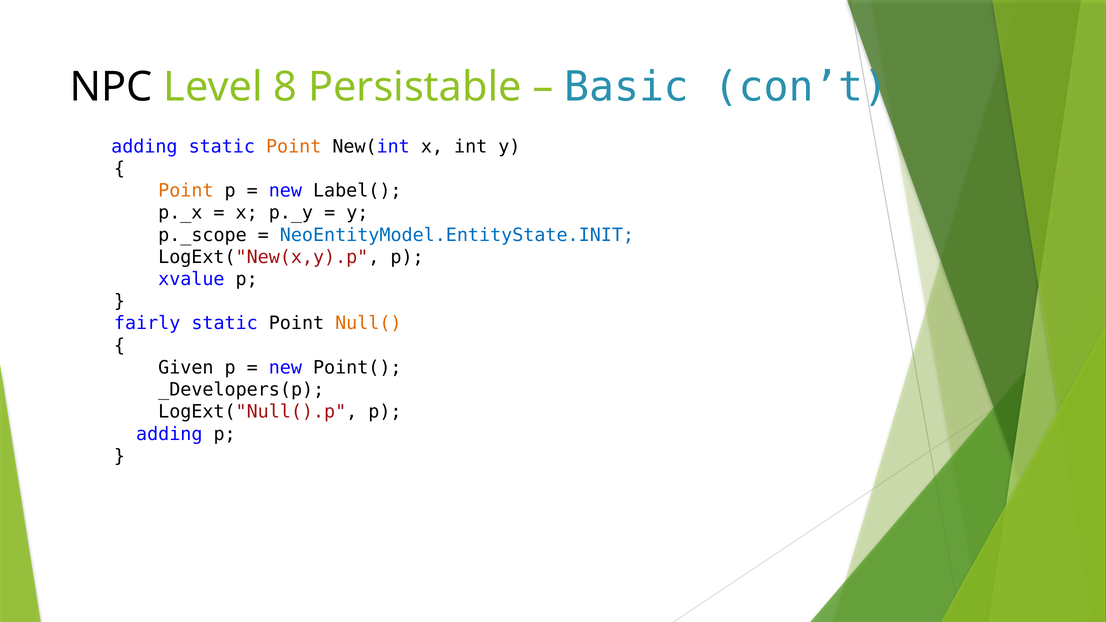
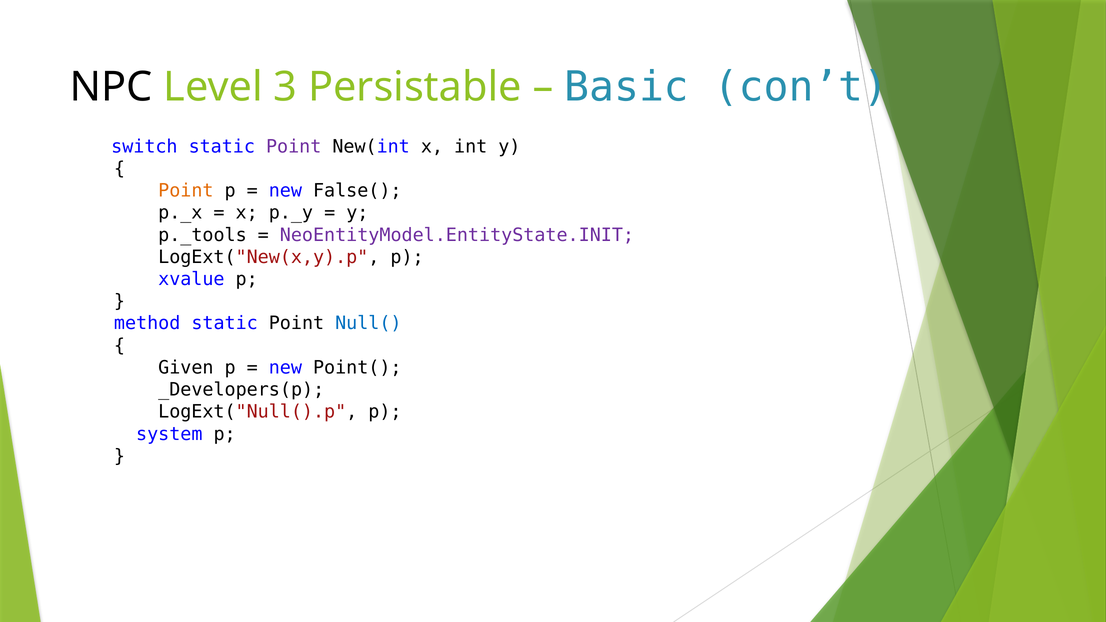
8: 8 -> 3 (285, 87)
adding: adding -> switch (144, 147)
Point colour: orange -> purple (294, 147)
Label(: Label( -> False( (357, 191)
p._scope: p._scope -> p._tools (202, 235)
NeoEntityModel.EntityState.INIT colour: blue -> purple (457, 235)
fairly: fairly -> method (147, 323)
Null( colour: orange -> blue (368, 323)
adding: adding -> system (169, 434)
